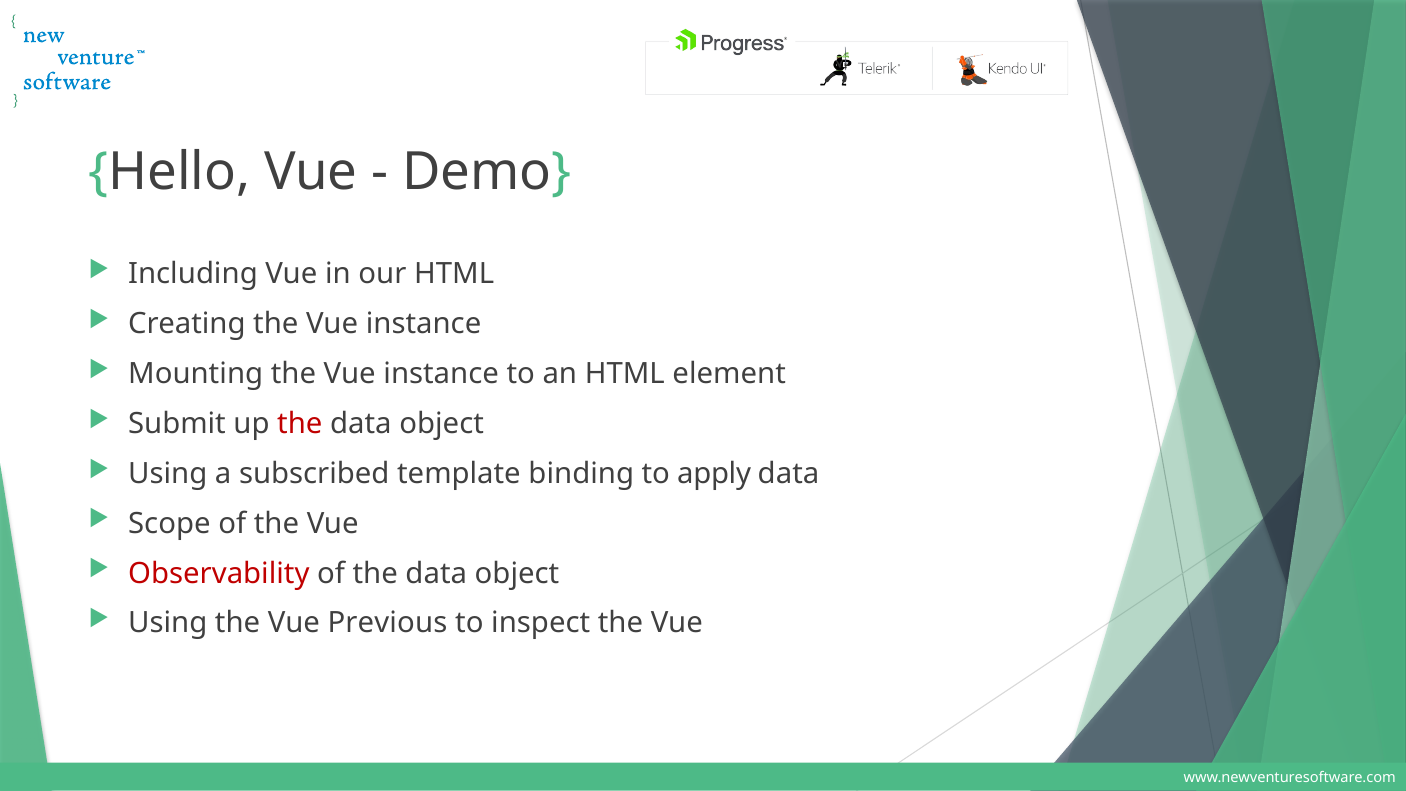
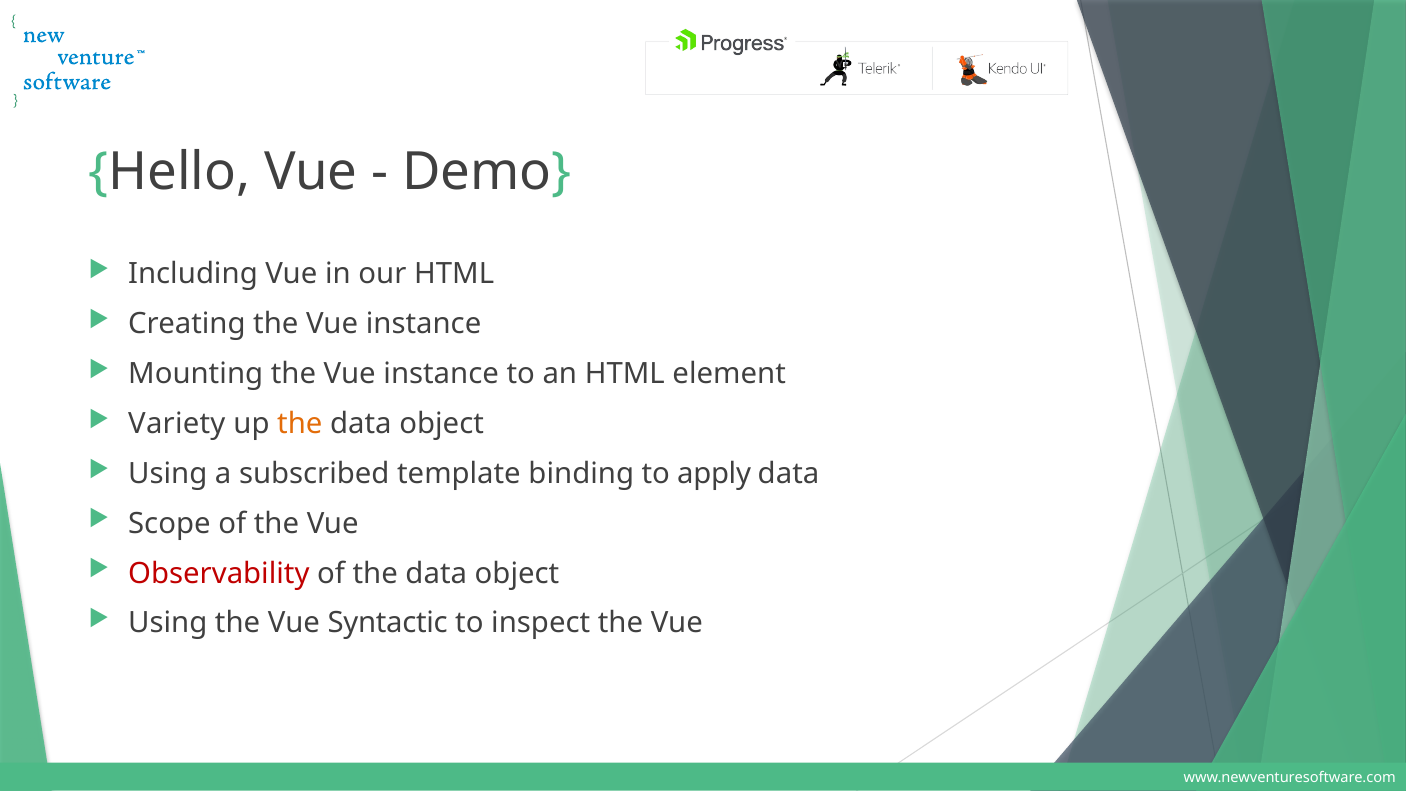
Submit: Submit -> Variety (177, 424)
the colour: red -> orange (300, 424)
Previous: Previous -> Syntactic (388, 623)
